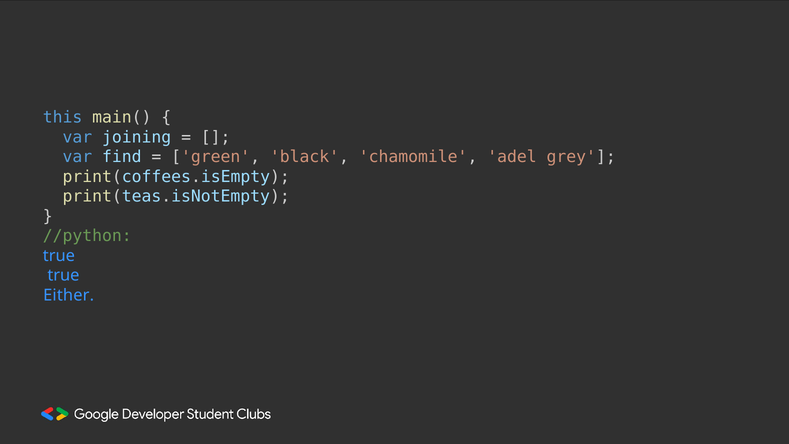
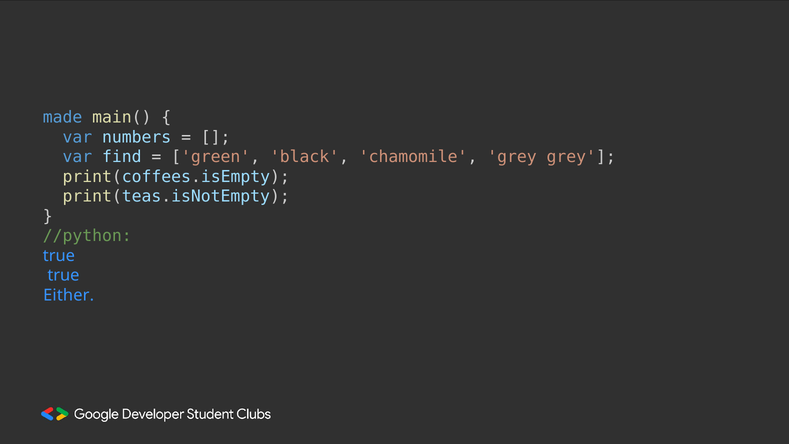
this: this -> made (63, 117)
joining: joining -> numbers (137, 137)
chamomile adel: adel -> grey (512, 157)
